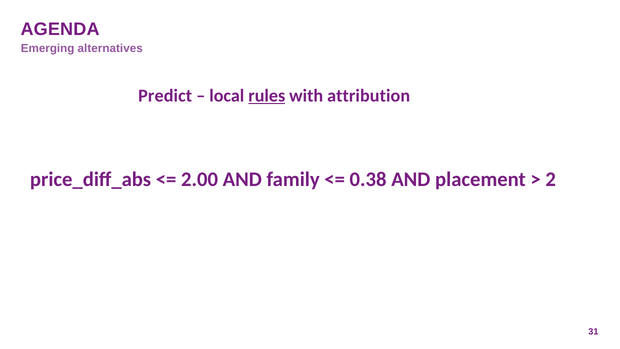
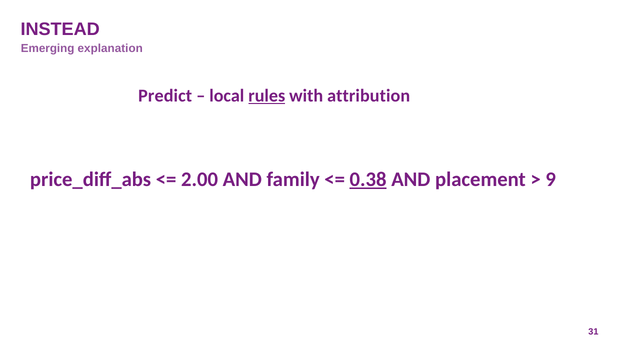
AGENDA: AGENDA -> INSTEAD (60, 29)
alternatives: alternatives -> explanation (110, 48)
0.38 underline: none -> present (368, 179)
2: 2 -> 9 (551, 179)
